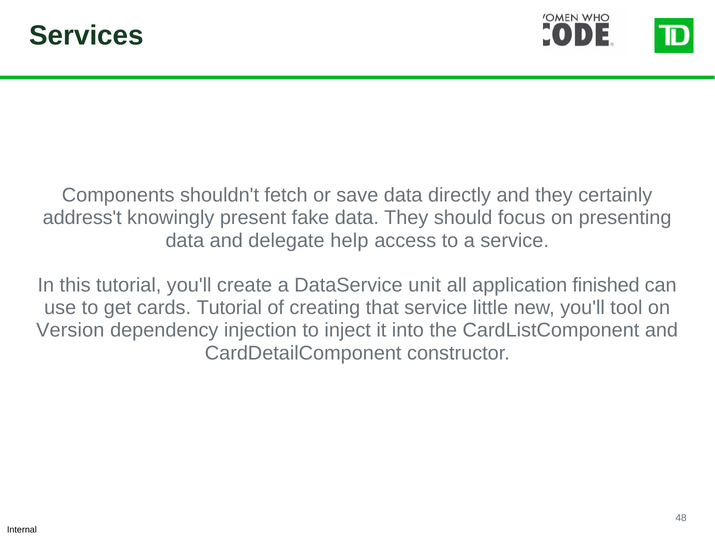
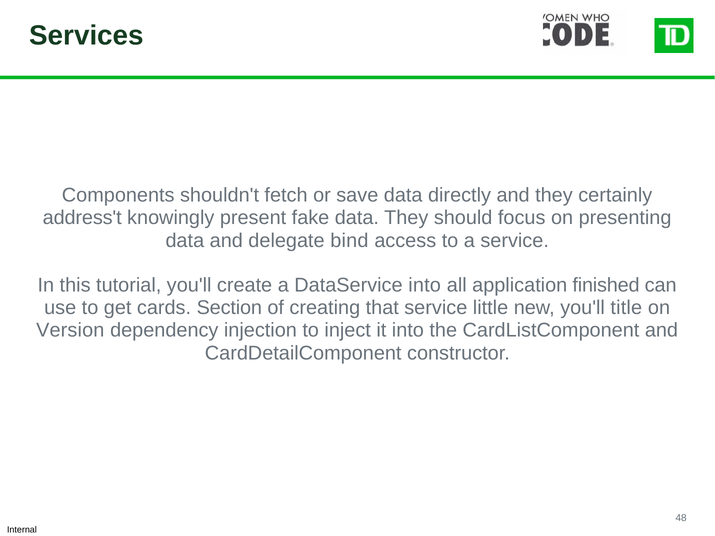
help: help -> bind (349, 241)
DataService unit: unit -> into (425, 285)
cards Tutorial: Tutorial -> Section (229, 308)
tool: tool -> title (626, 308)
